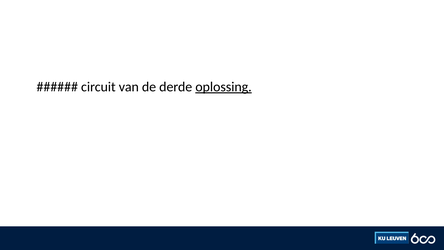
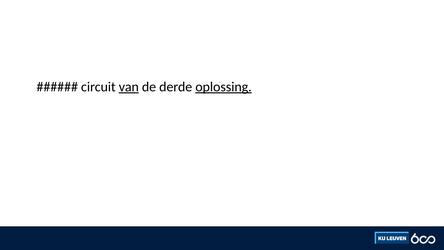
van underline: none -> present (129, 87)
